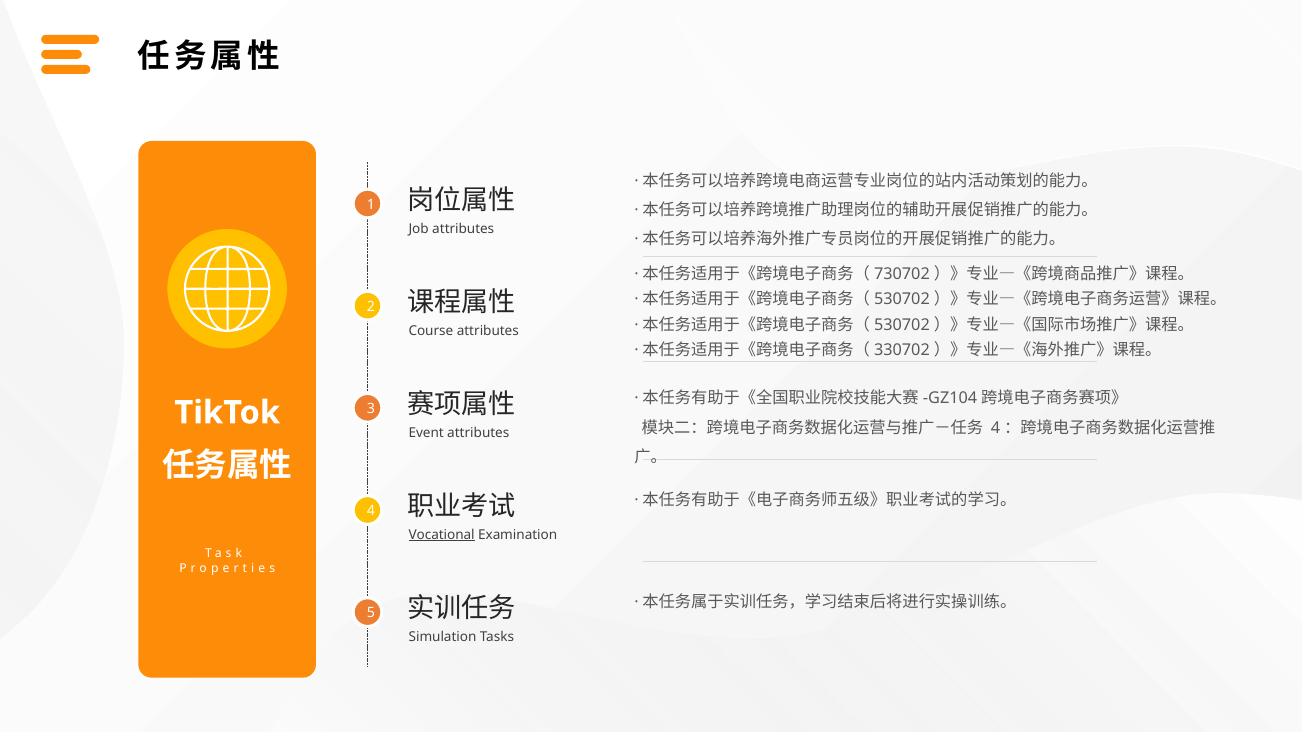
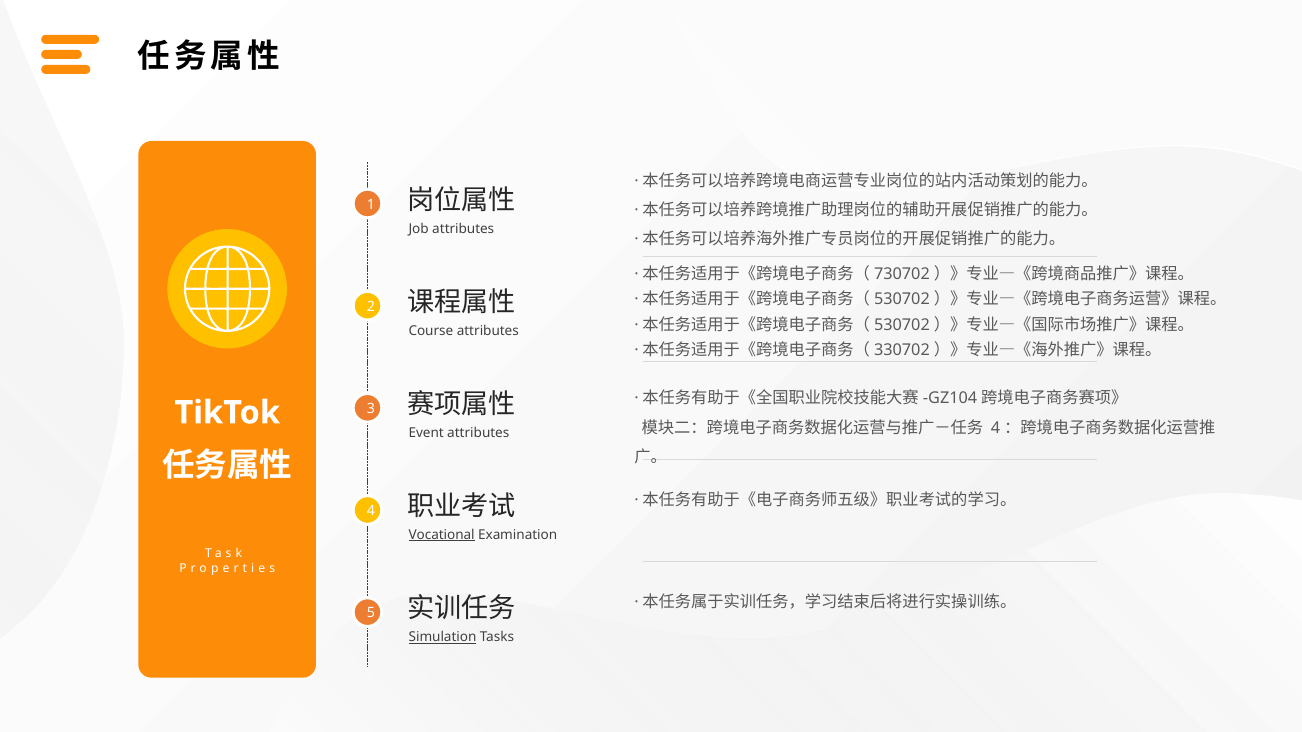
Simulation underline: none -> present (443, 637)
